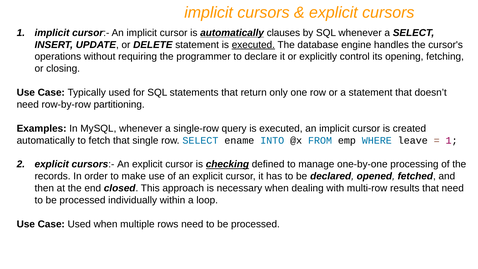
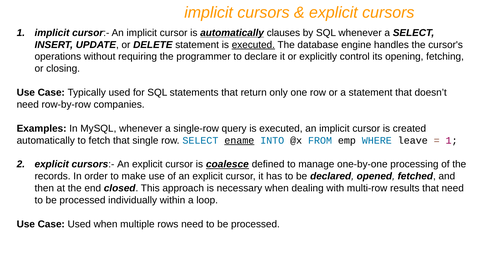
partitioning: partitioning -> companies (119, 105)
ename underline: none -> present (239, 140)
checking: checking -> coalesce (227, 164)
